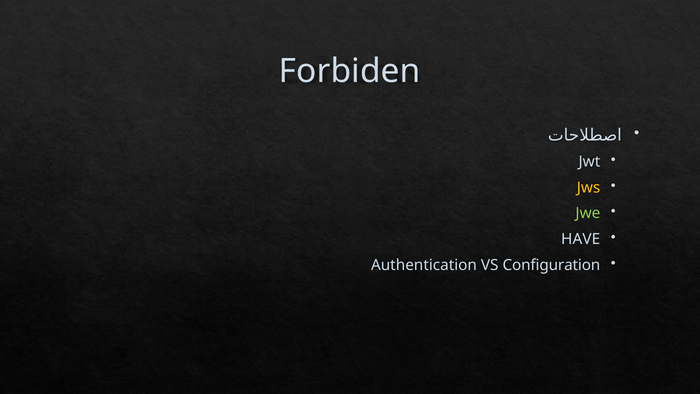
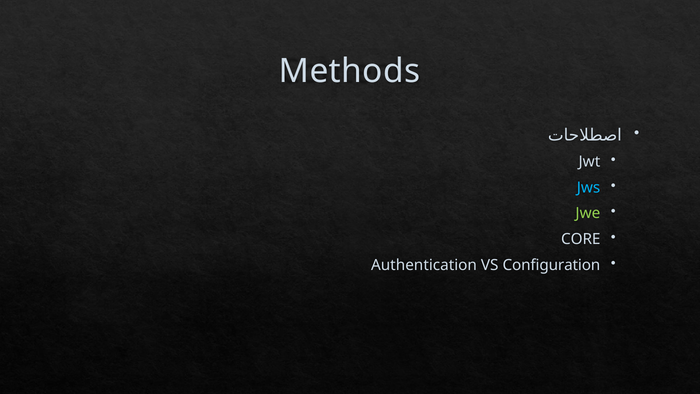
Forbiden: Forbiden -> Methods (349, 71)
Jws colour: yellow -> light blue (589, 187)
HAVE: HAVE -> CORE (581, 239)
